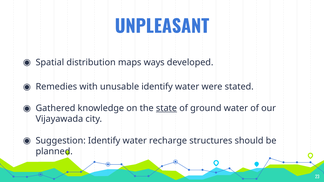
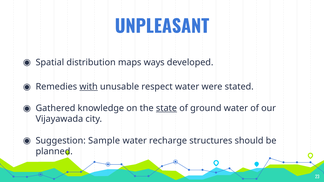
with underline: none -> present (89, 87)
unusable identify: identify -> respect (157, 87)
Suggestion Identify: Identify -> Sample (104, 141)
